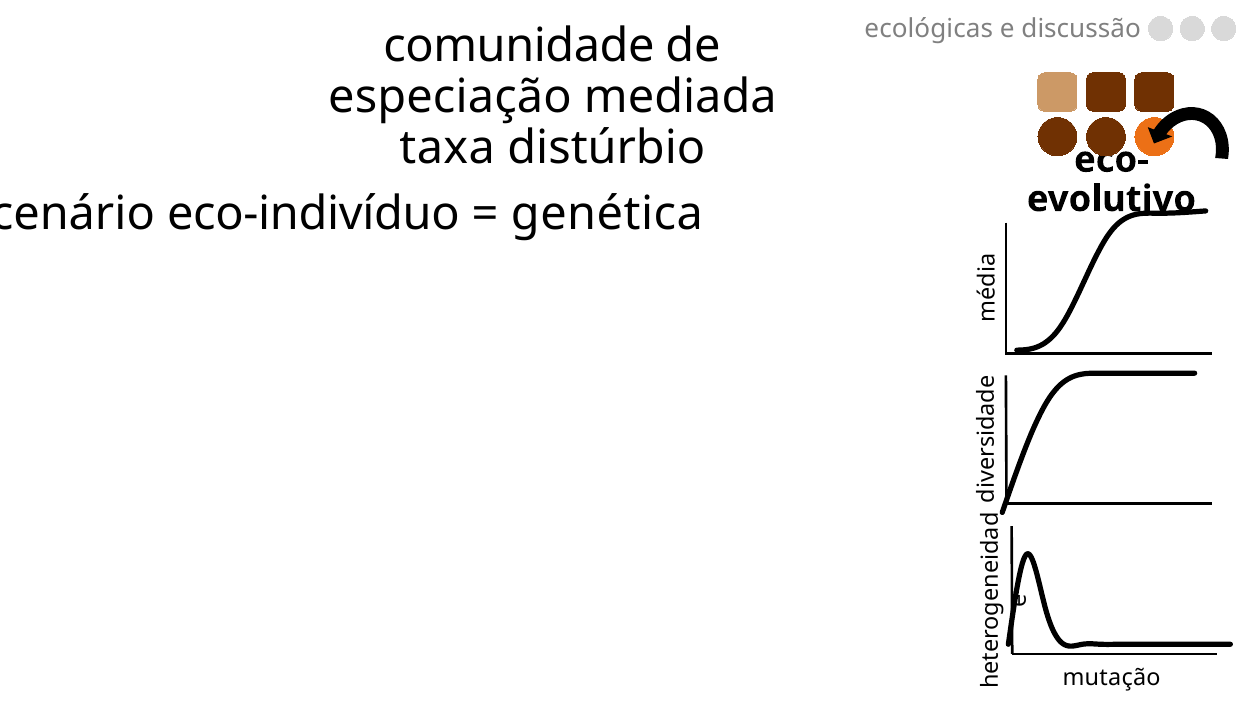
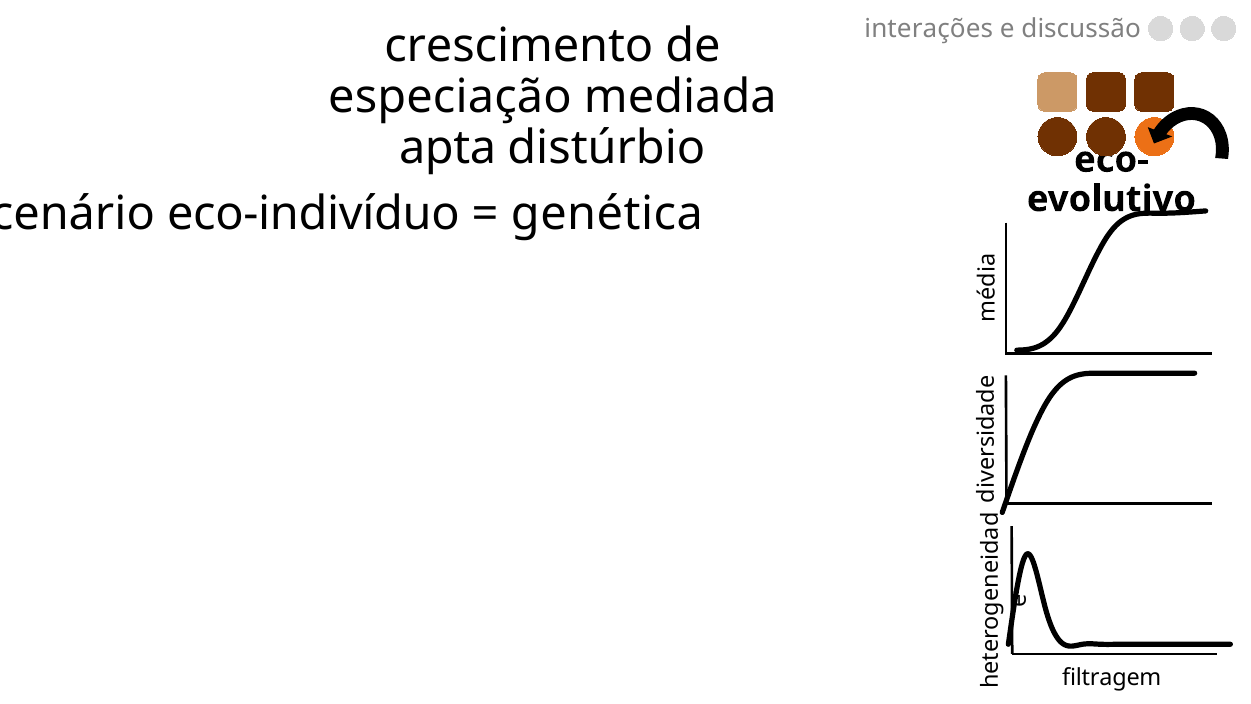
ecológicas: ecológicas -> interações (929, 29)
comunidade: comunidade -> crescimento (519, 46)
taxa: taxa -> apta (448, 147)
mutação: mutação -> filtragem (1112, 677)
